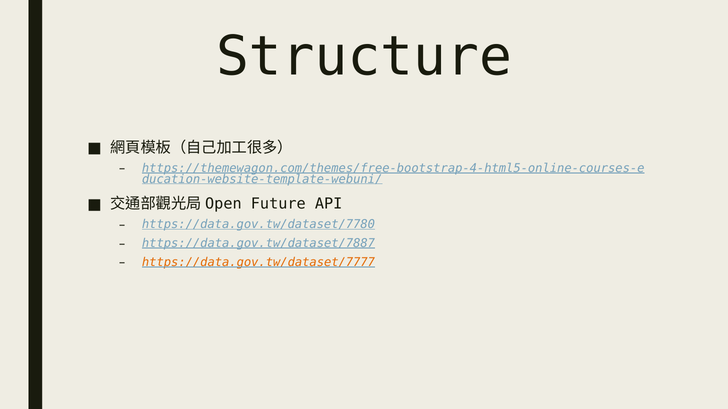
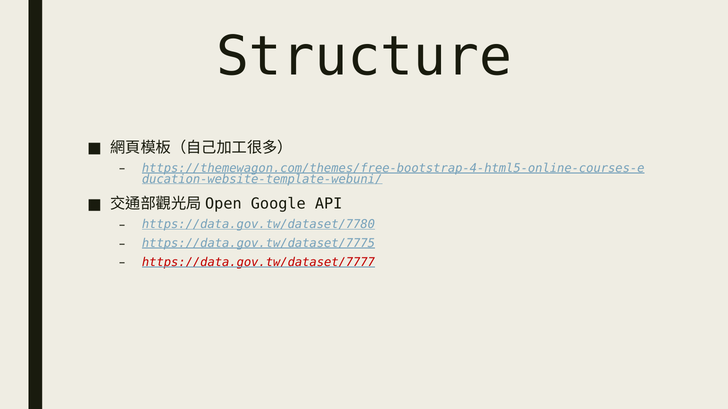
Future: Future -> Google (278, 204)
https://data.gov.tw/dataset/7887: https://data.gov.tw/dataset/7887 -> https://data.gov.tw/dataset/7775 (259, 244)
https://data.gov.tw/dataset/7777 colour: orange -> red (259, 263)
